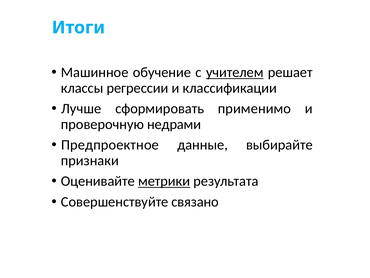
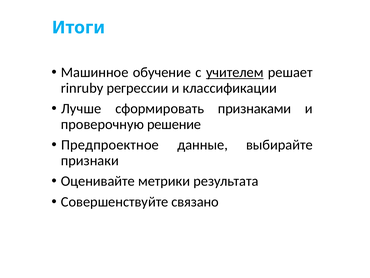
классы: классы -> rinruby (82, 88)
применимо: применимо -> признаками (255, 109)
недрами: недрами -> решение (174, 124)
метрики underline: present -> none (164, 181)
